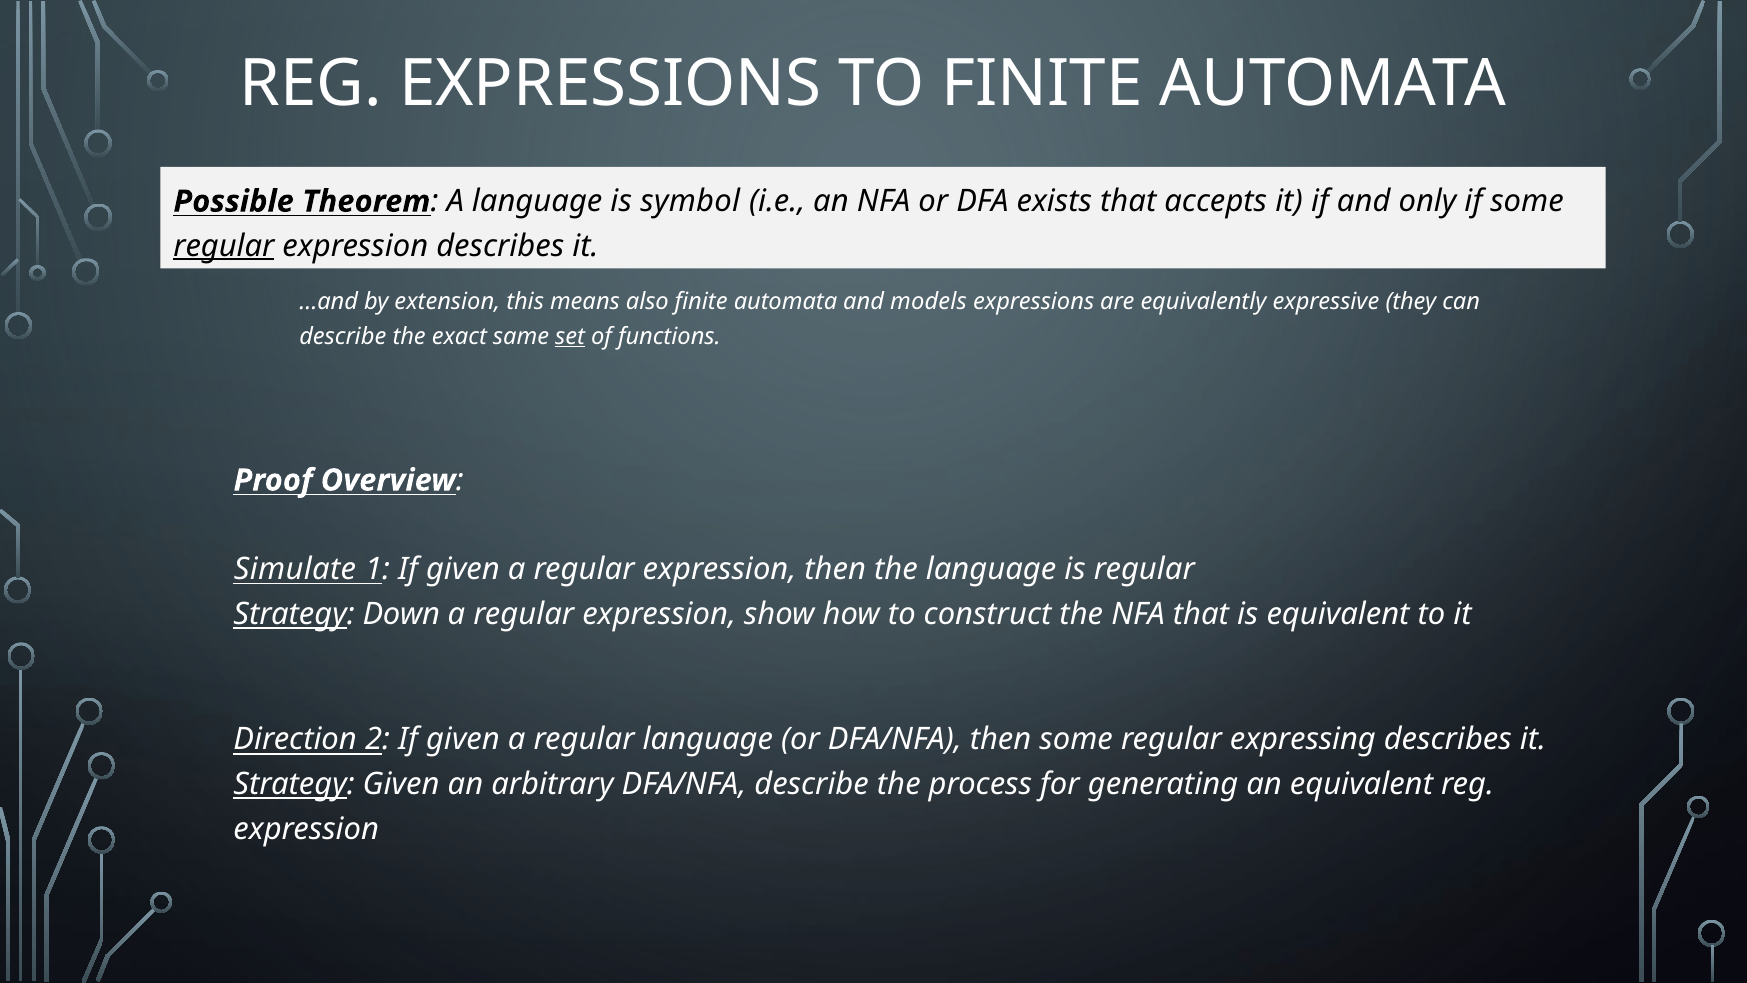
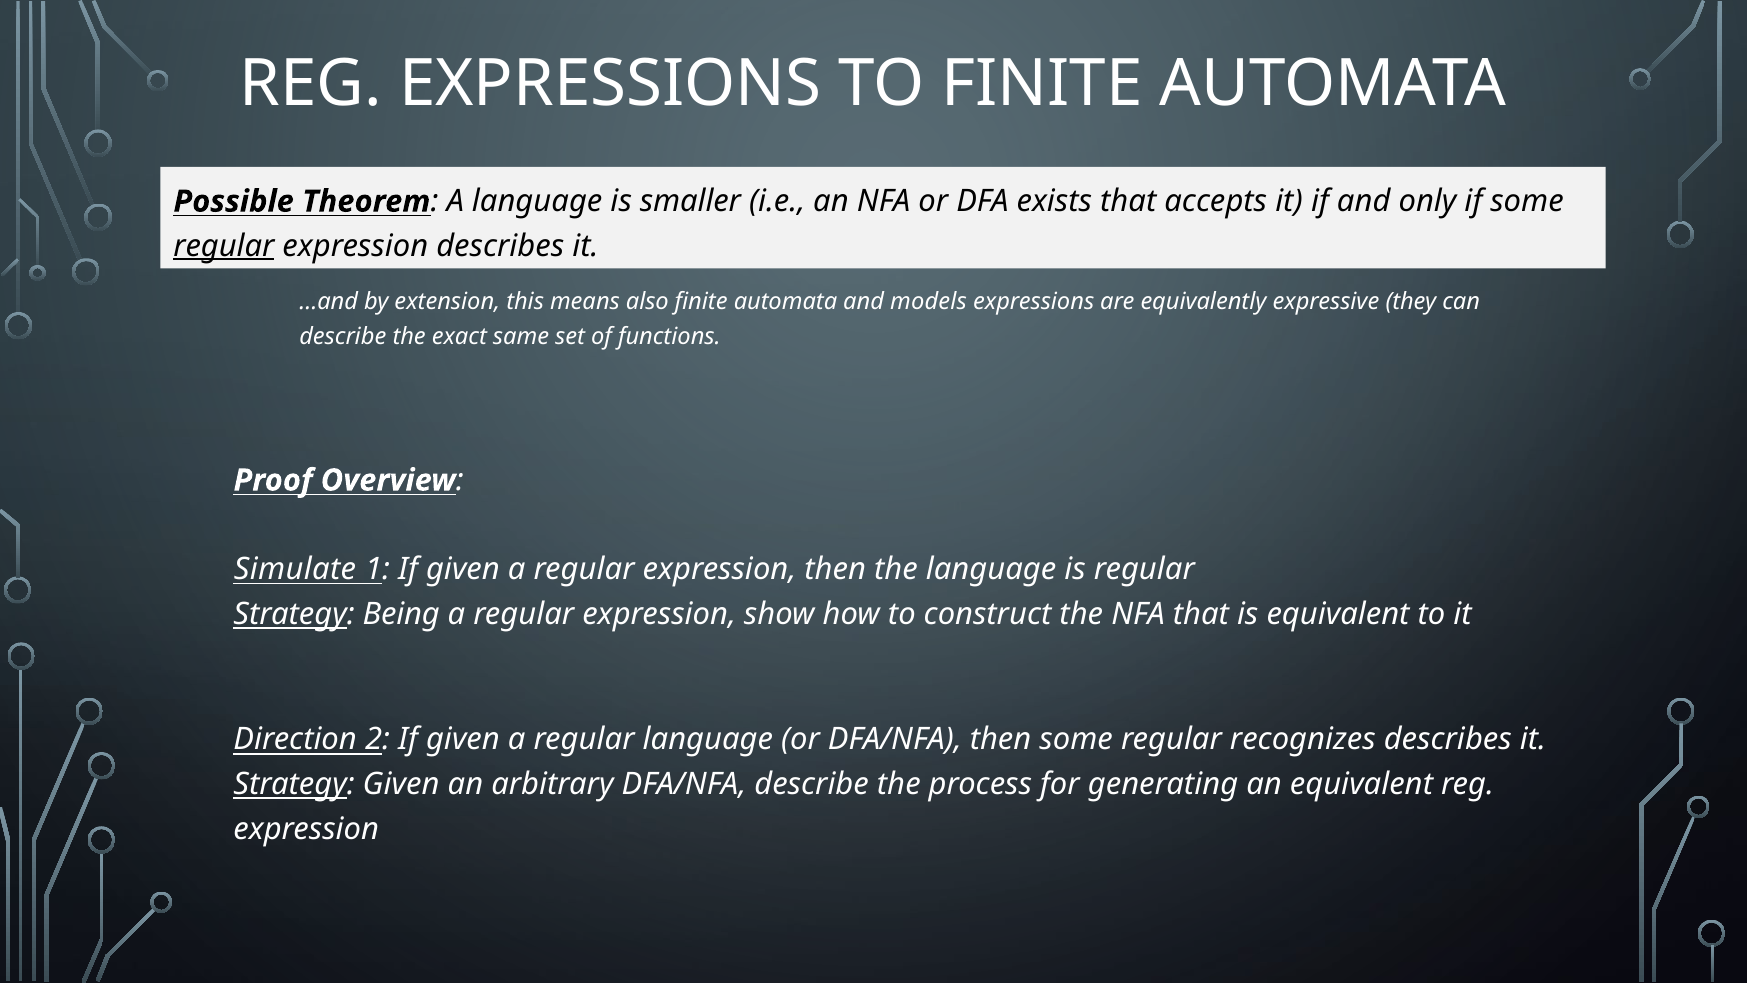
symbol: symbol -> smaller (690, 201)
set underline: present -> none (570, 336)
Down: Down -> Being (401, 614)
expressing: expressing -> recognizes (1303, 739)
